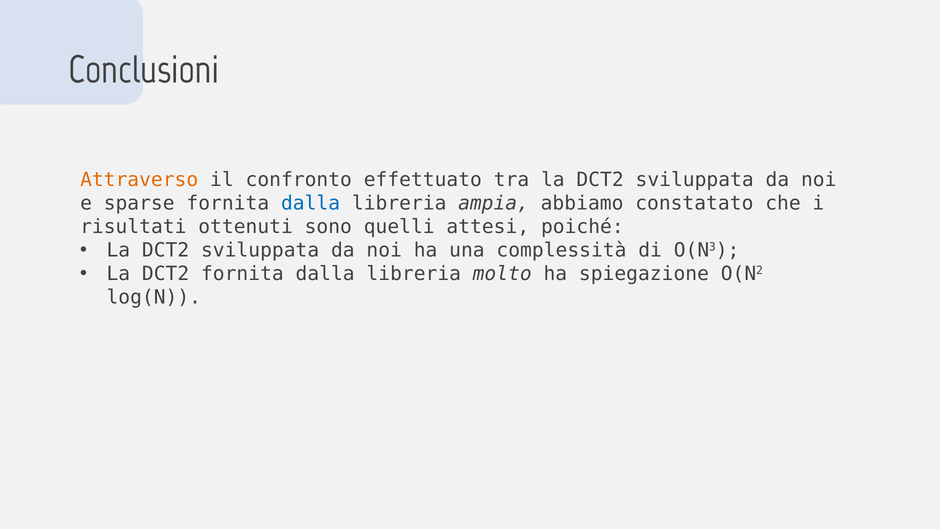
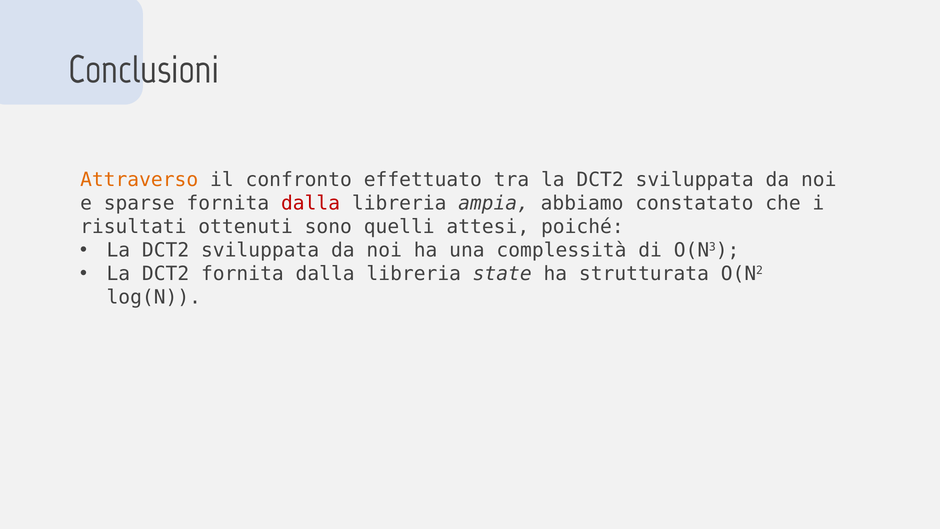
dalla colour: blue -> red (311, 203)
molto: molto -> state (502, 274)
spiegazione: spiegazione -> strutturata (644, 274)
